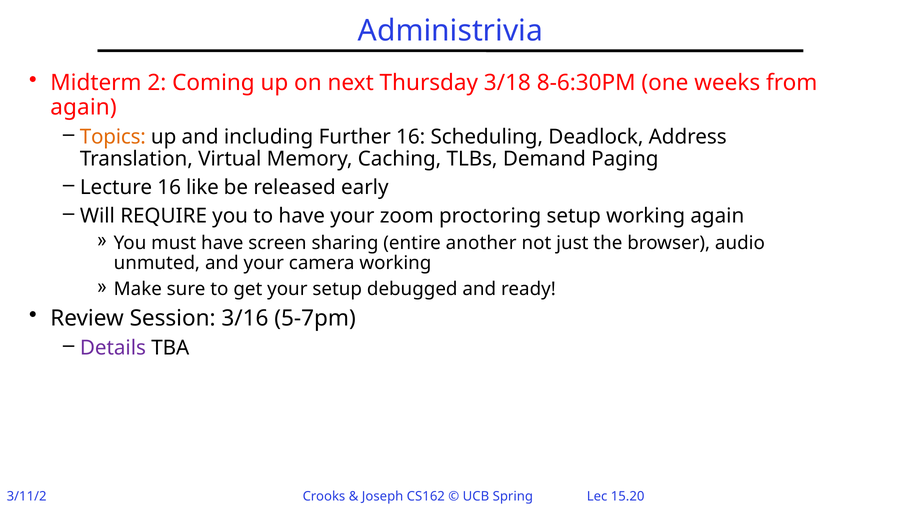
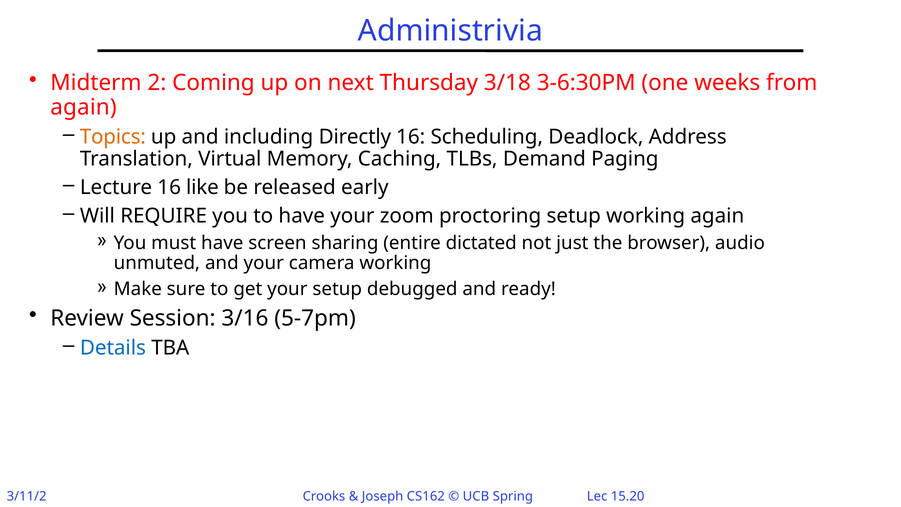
8-6:30PM: 8-6:30PM -> 3-6:30PM (586, 83)
Further: Further -> Directly (355, 137)
another: another -> dictated (481, 243)
Details colour: purple -> blue (113, 348)
